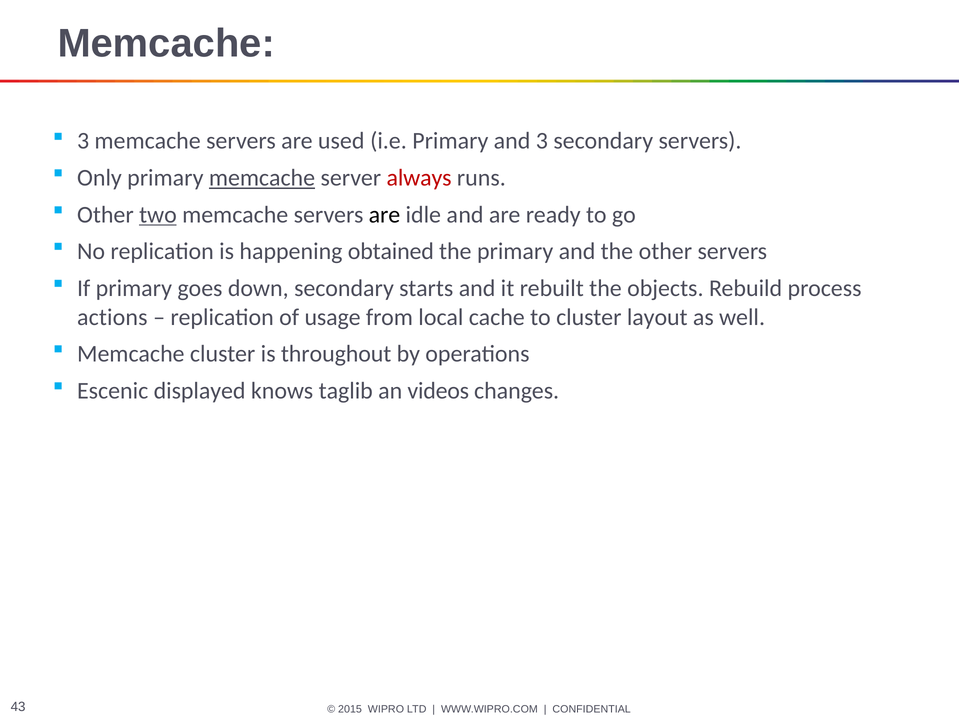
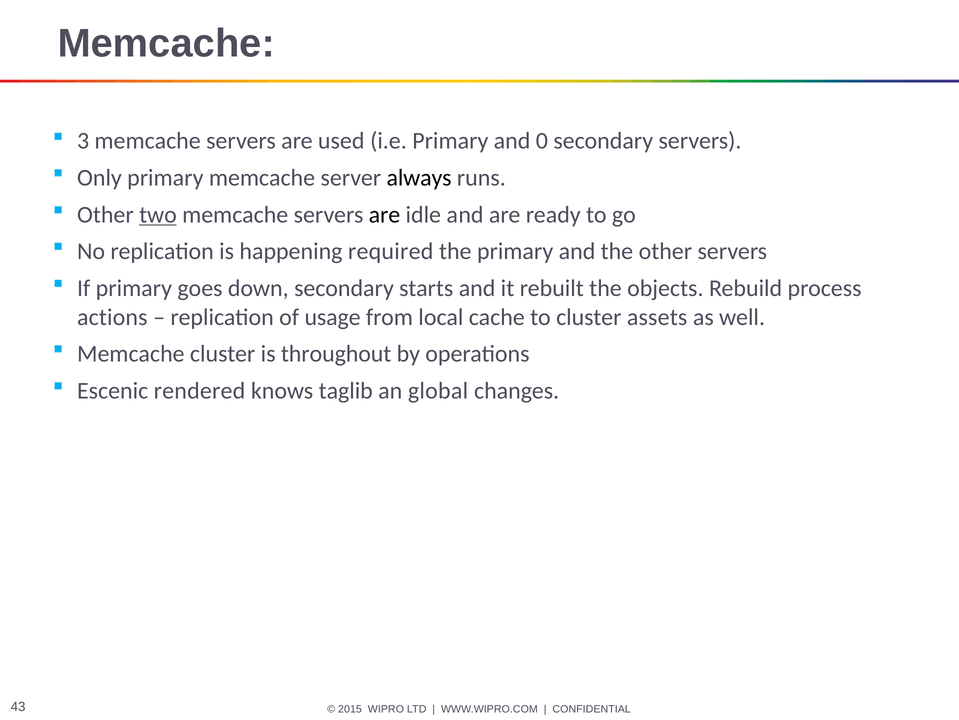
and 3: 3 -> 0 (542, 141)
memcache underline: present -> none (262, 178)
always colour: red -> black (419, 178)
obtained: obtained -> required (391, 251)
layout: layout -> assets (657, 317)
displayed: displayed -> rendered (199, 390)
videos: videos -> global (438, 390)
